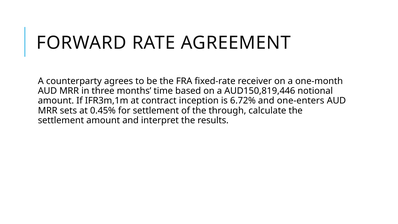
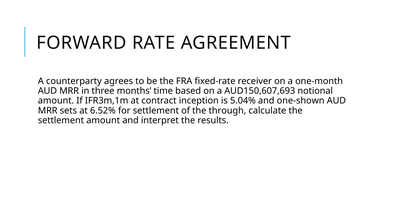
AUD150,819,446: AUD150,819,446 -> AUD150,607,693 (260, 91)
6.72%: 6.72% -> 5.04% (243, 101)
one-enters: one-enters -> one-shown (301, 101)
0.45%: 0.45% -> 6.52% (103, 111)
